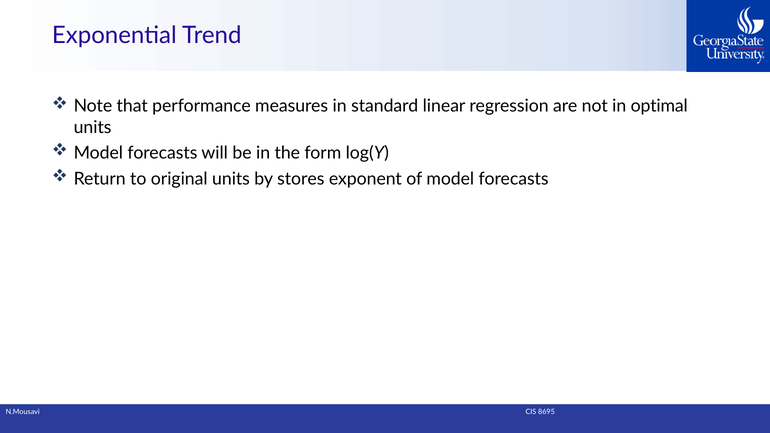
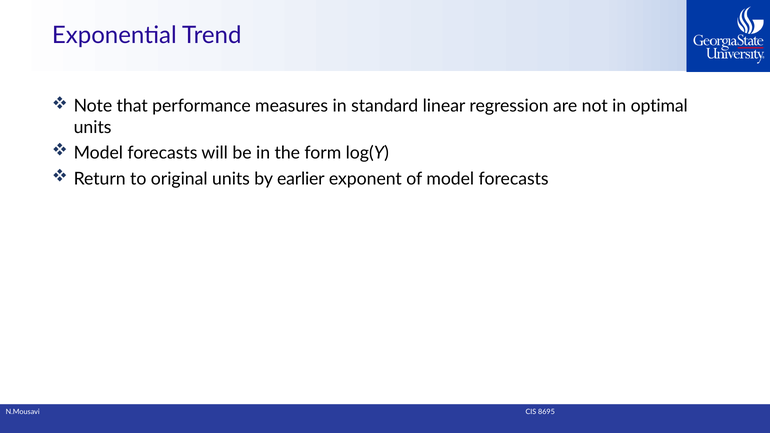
stores: stores -> earlier (301, 179)
